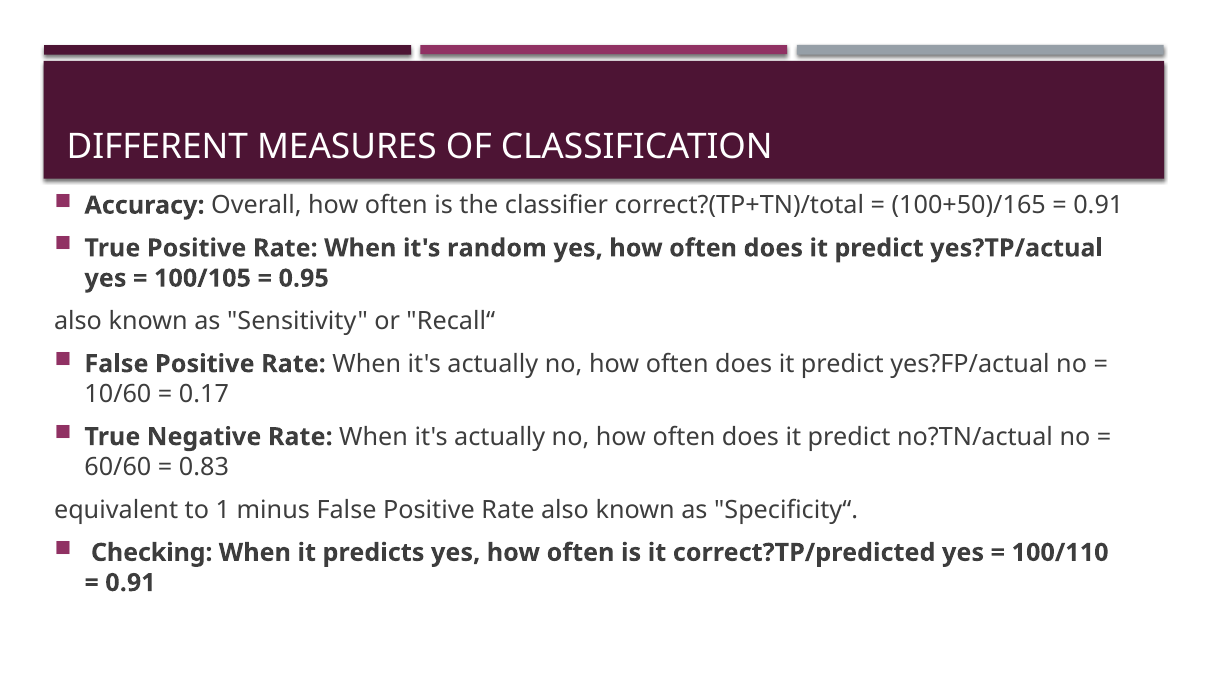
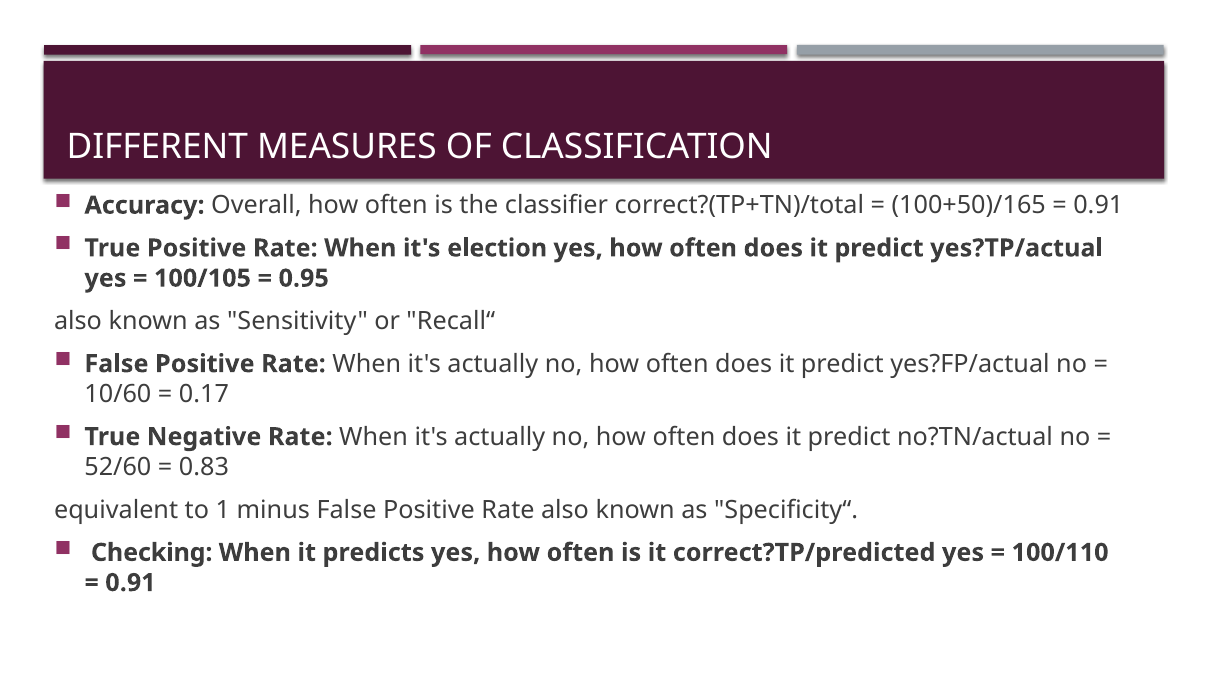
random: random -> election (497, 248)
60/60: 60/60 -> 52/60 (118, 467)
